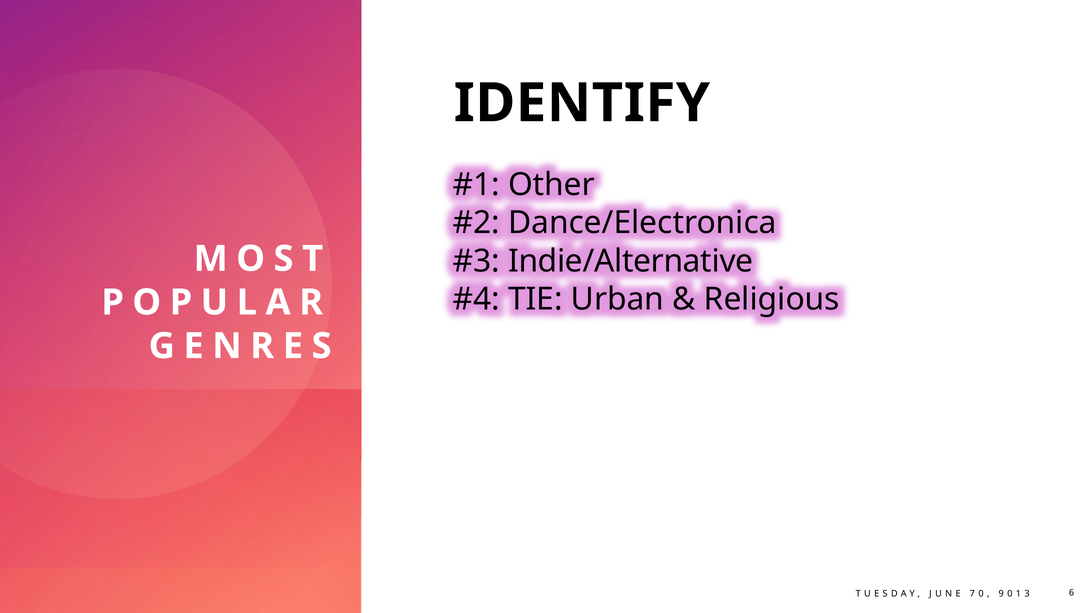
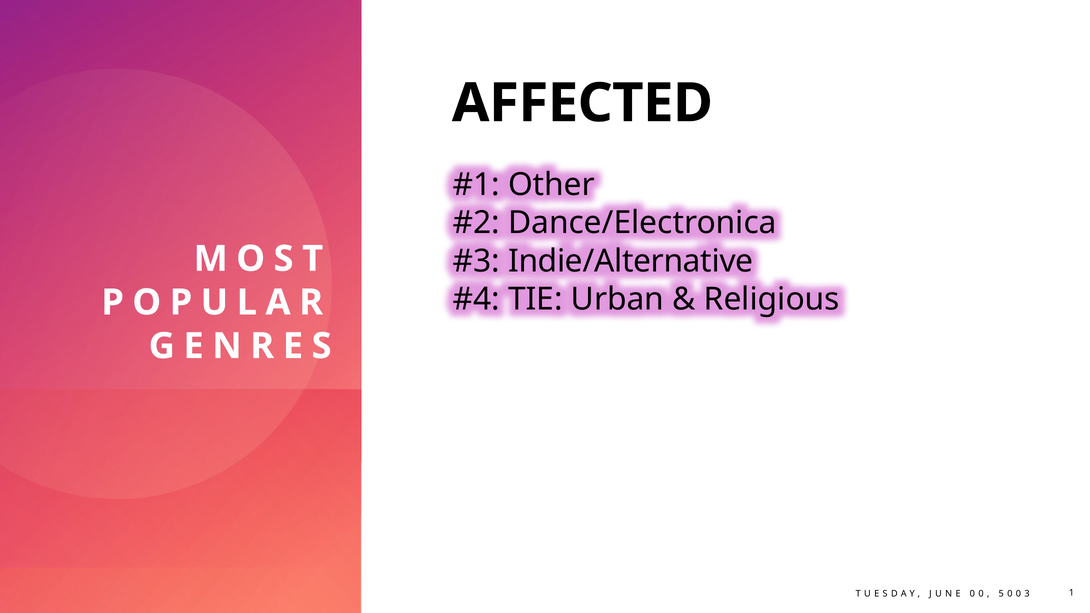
IDENTIFY: IDENTIFY -> AFFECTED (582, 103)
7: 7 -> 0 (972, 594)
9: 9 -> 5 (1001, 594)
1: 1 -> 0 (1018, 594)
6: 6 -> 1 (1072, 593)
